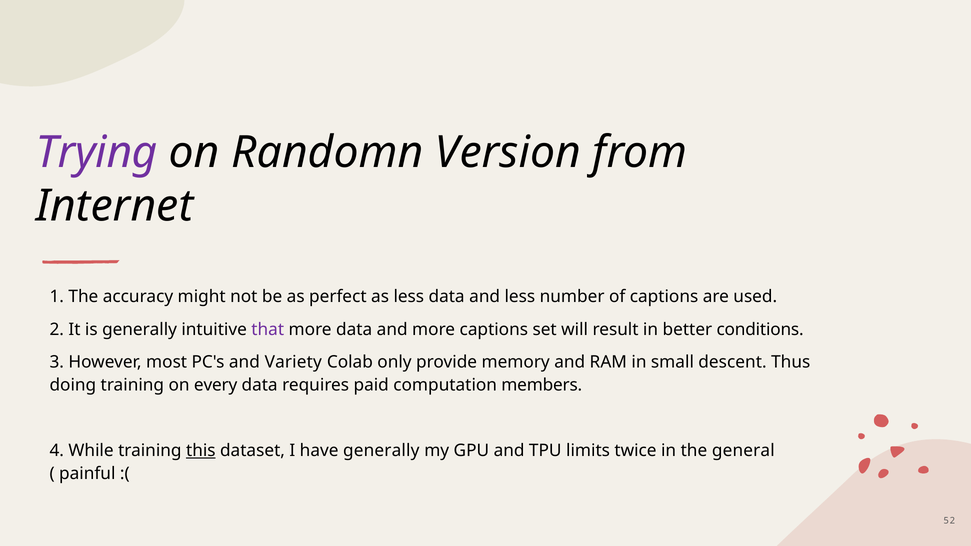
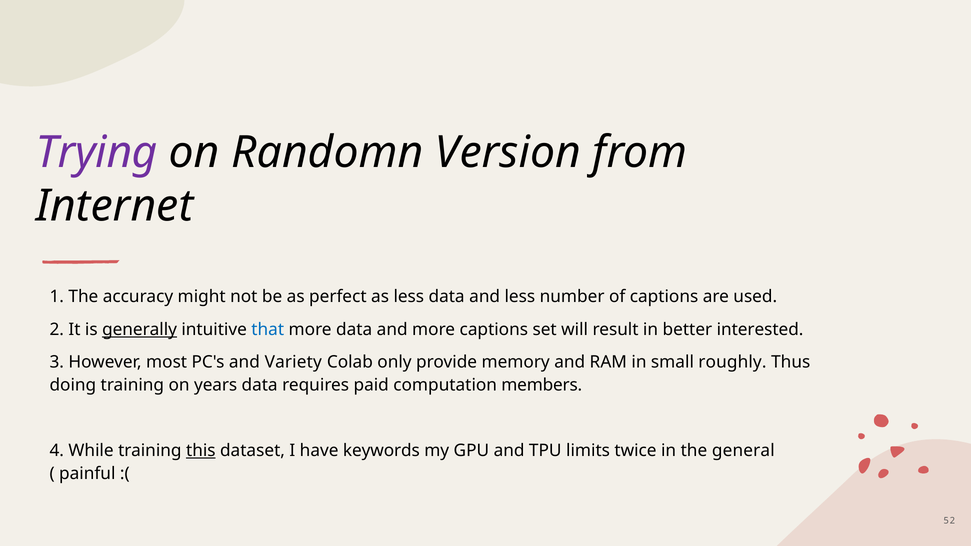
generally underline: none -> present (140, 330)
that colour: purple -> blue (268, 330)
conditions: conditions -> interested (760, 330)
descent: descent -> roughly (732, 362)
every: every -> years (216, 385)
have generally: generally -> keywords (381, 451)
